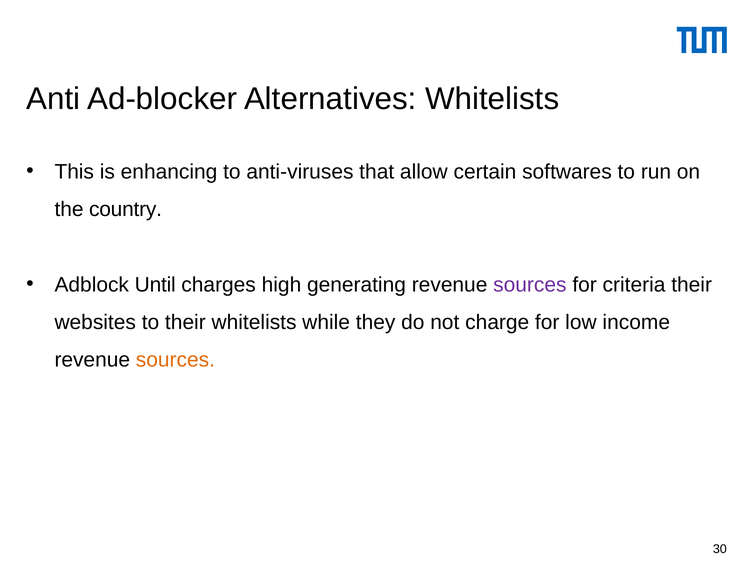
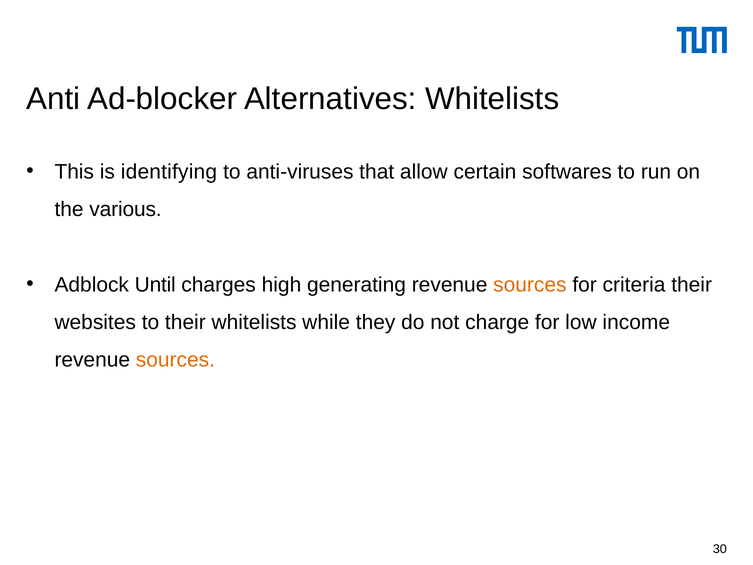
enhancing: enhancing -> identifying (169, 172)
country: country -> various (126, 209)
sources colour: purple -> orange (530, 285)
